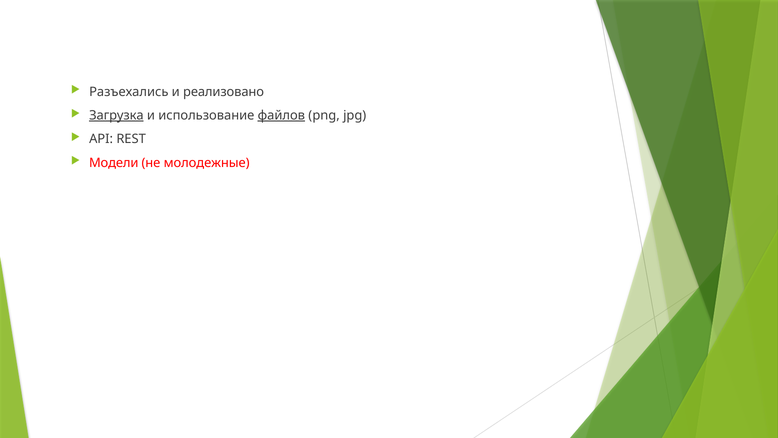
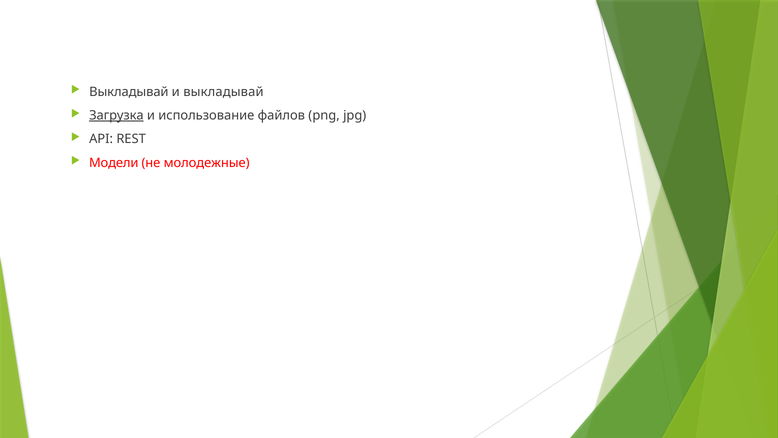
Разъехались: Разъехались -> Выкладывай (129, 92)
и реализовано: реализовано -> выкладывай (223, 92)
файлов underline: present -> none (281, 115)
